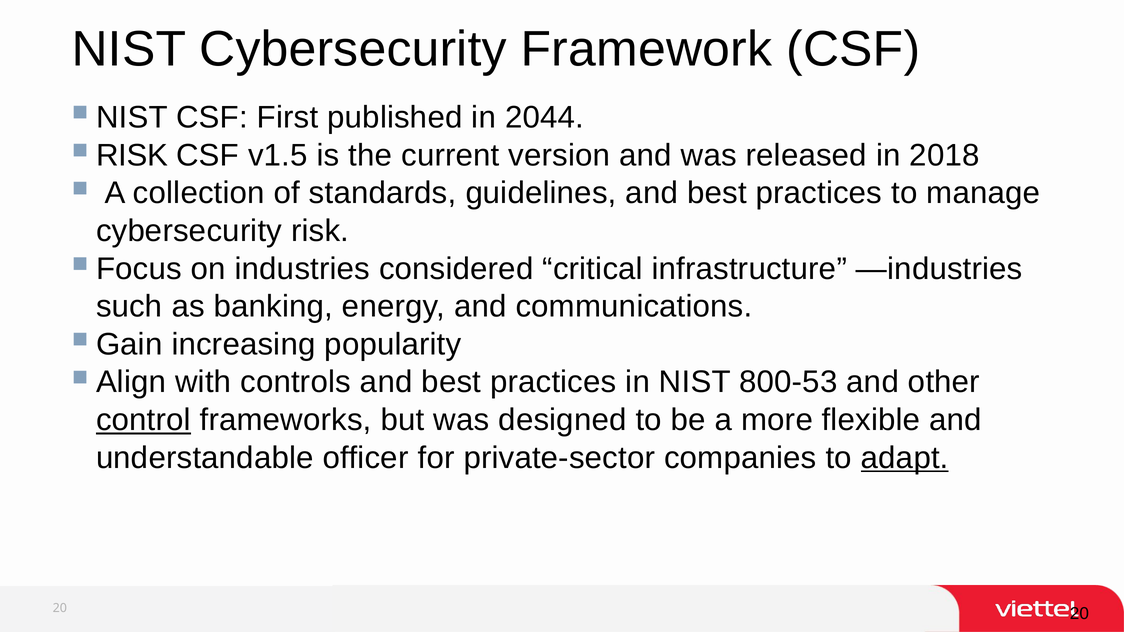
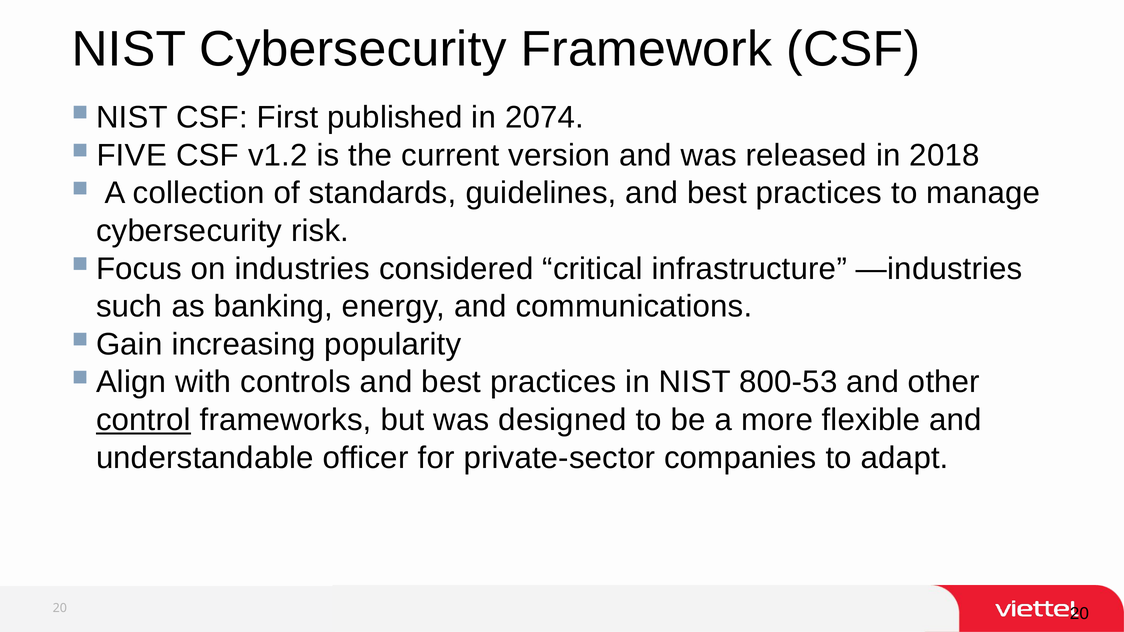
2044: 2044 -> 2074 (544, 117)
RISK: RISK -> FIVE (132, 155)
v1.5: v1.5 -> v1.2 (278, 155)
adapt underline: present -> none (905, 458)
